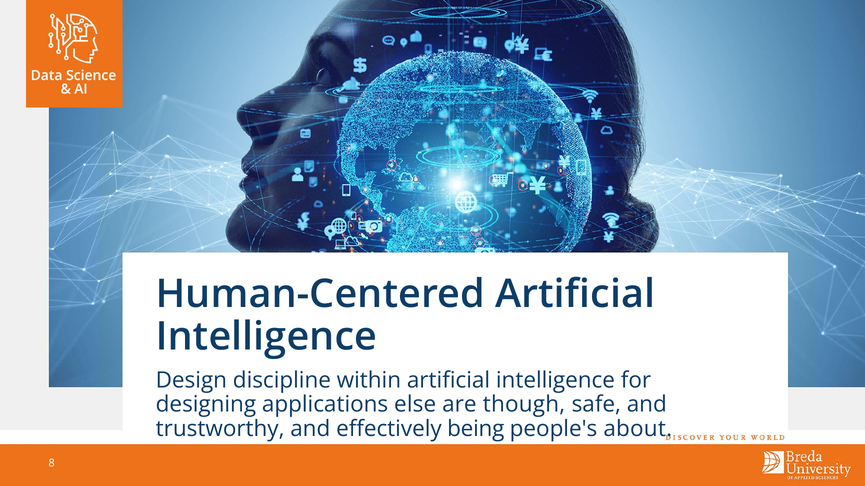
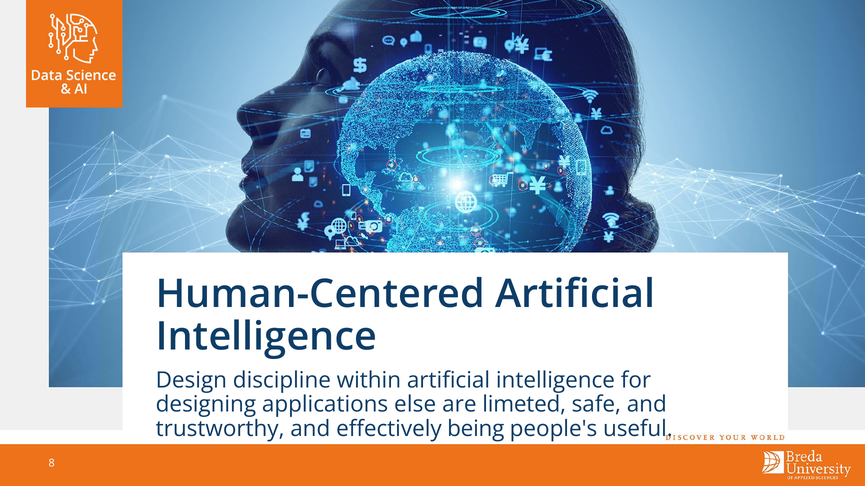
though: though -> limeted (524, 405)
about: about -> useful (638, 429)
